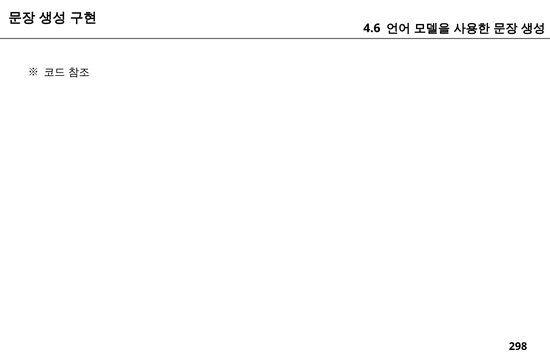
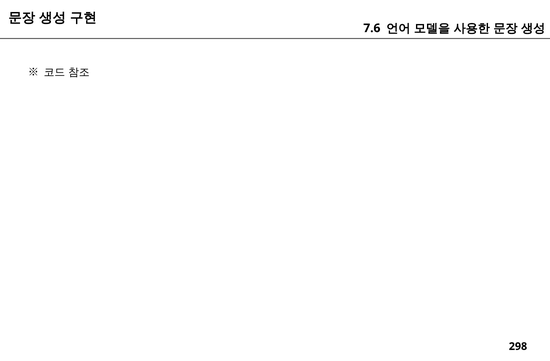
4.6: 4.6 -> 7.6 (372, 28)
